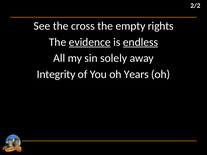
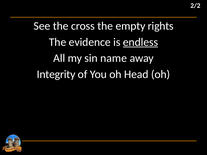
evidence underline: present -> none (90, 42)
solely: solely -> name (114, 58)
Years: Years -> Head (136, 74)
